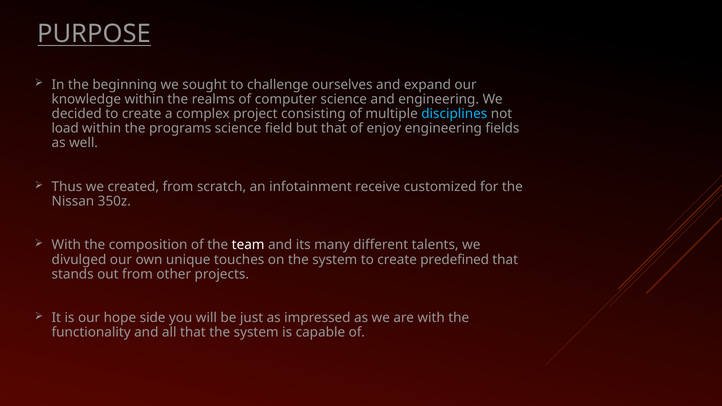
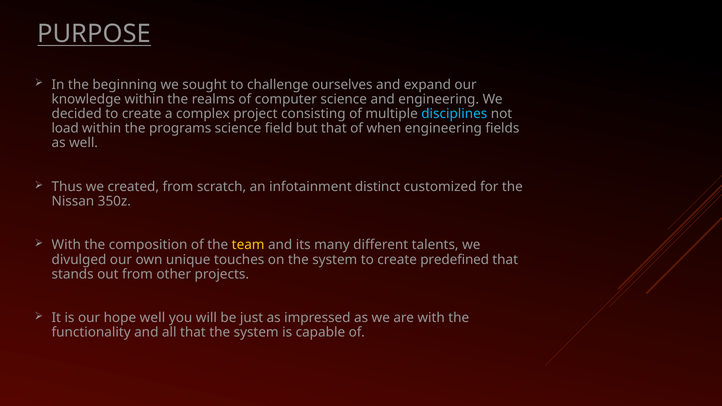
enjoy: enjoy -> when (384, 128)
receive: receive -> distinct (378, 187)
team colour: white -> yellow (248, 245)
hope side: side -> well (153, 318)
